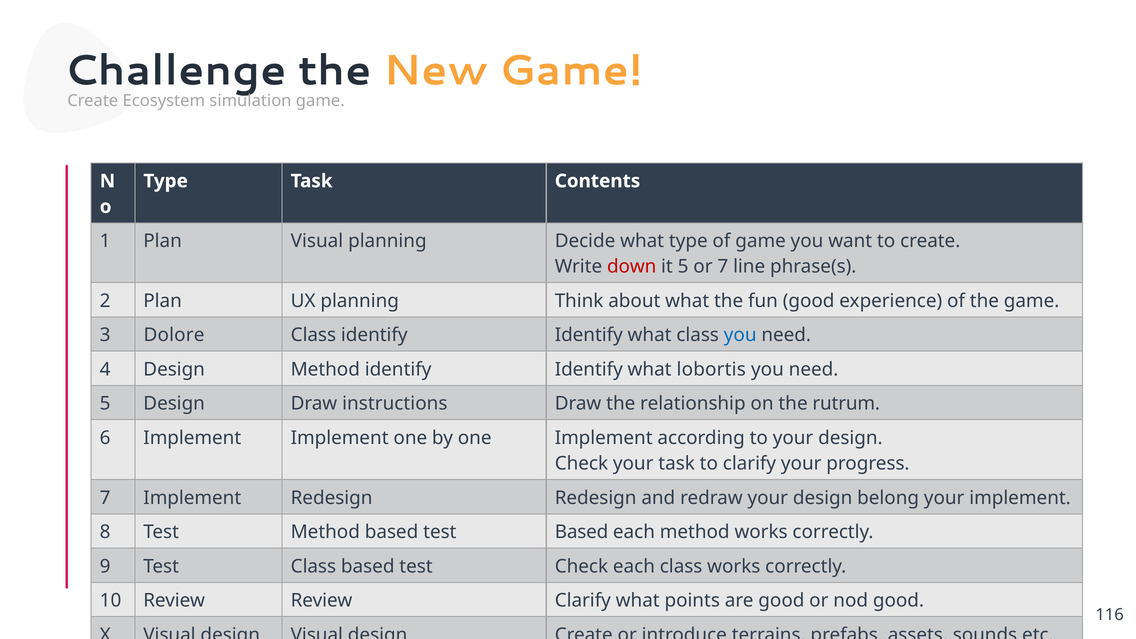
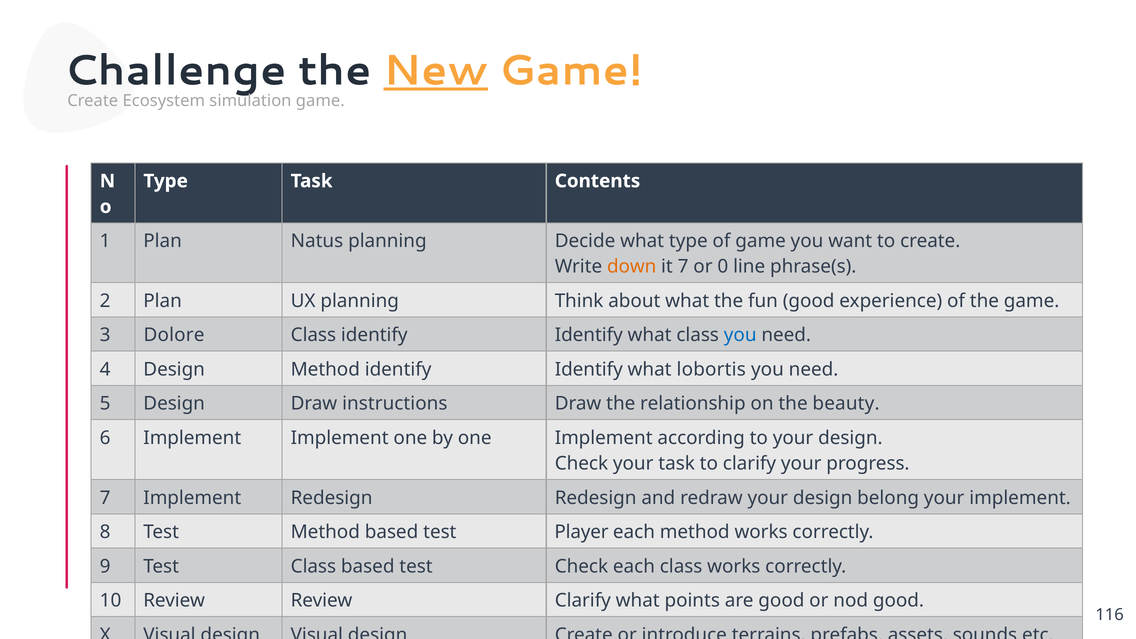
New underline: none -> present (436, 71)
Plan Visual: Visual -> Natus (317, 241)
down colour: red -> orange (632, 267)
it 5: 5 -> 7 (683, 267)
or 7: 7 -> 0 (723, 267)
rutrum: rutrum -> beauty (846, 404)
test Based: Based -> Player (582, 532)
